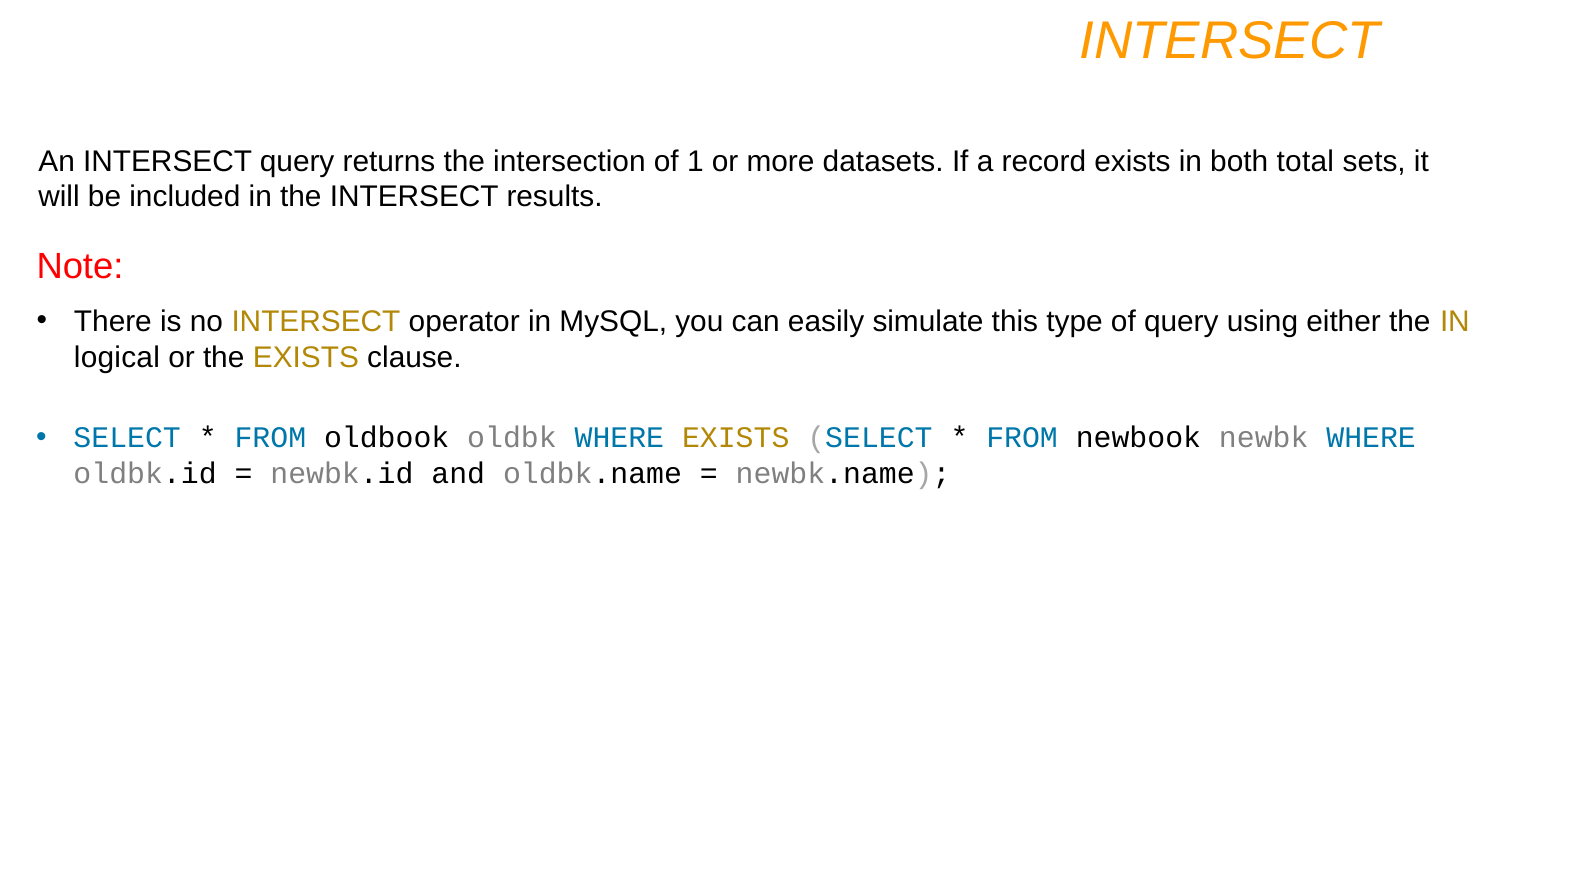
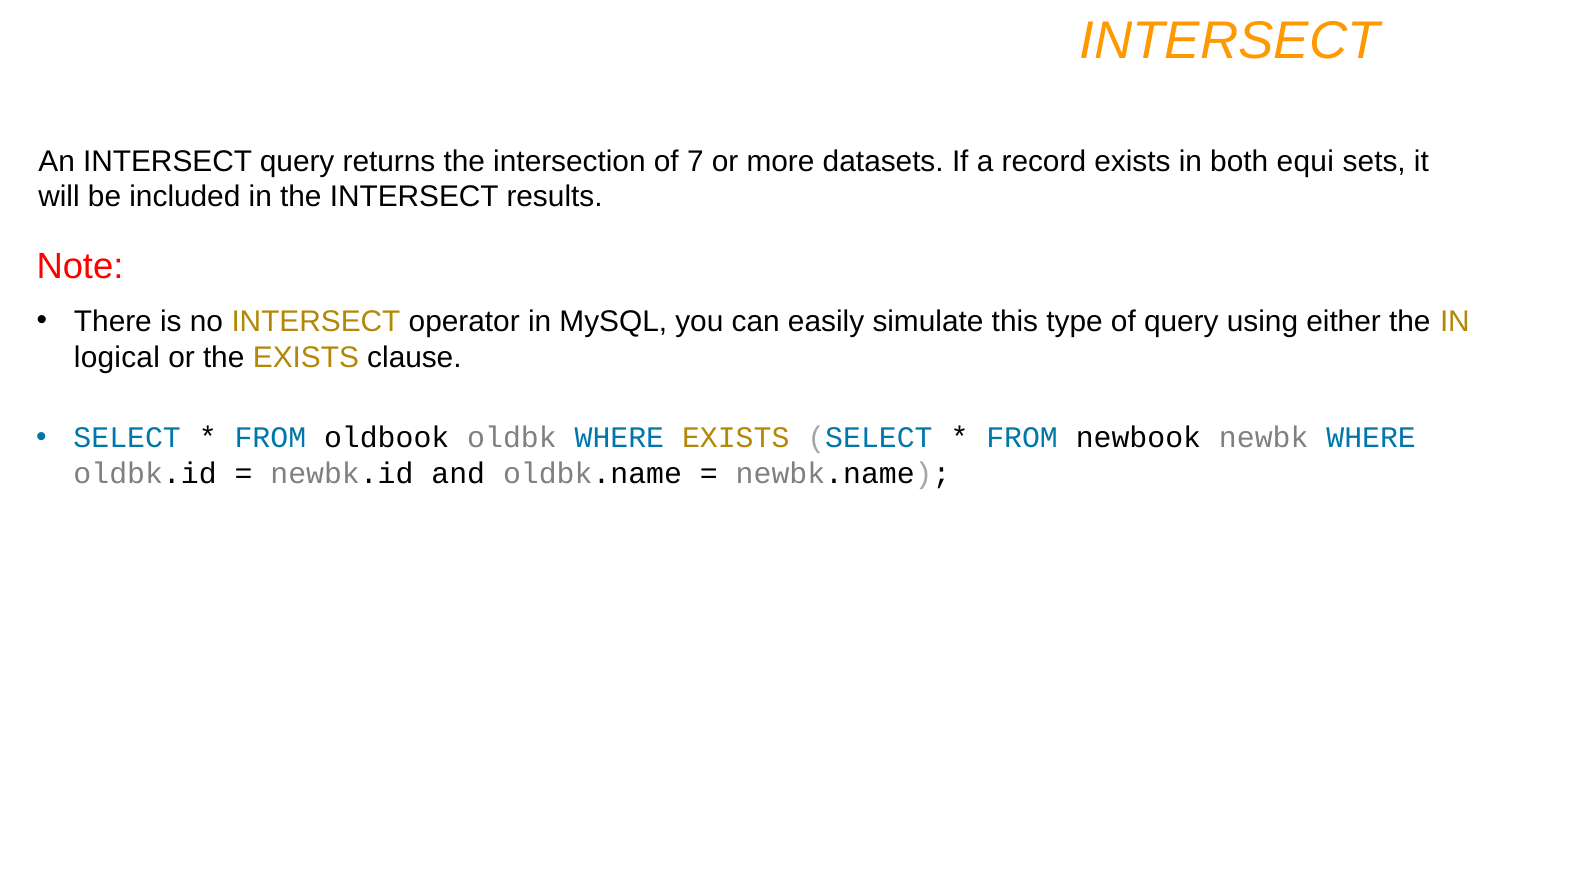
1: 1 -> 7 (695, 161)
total: total -> equi (1305, 161)
